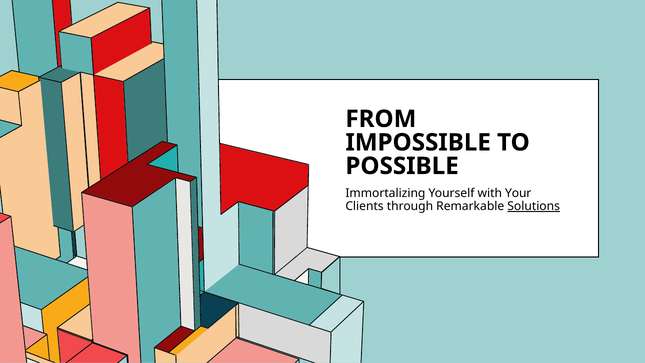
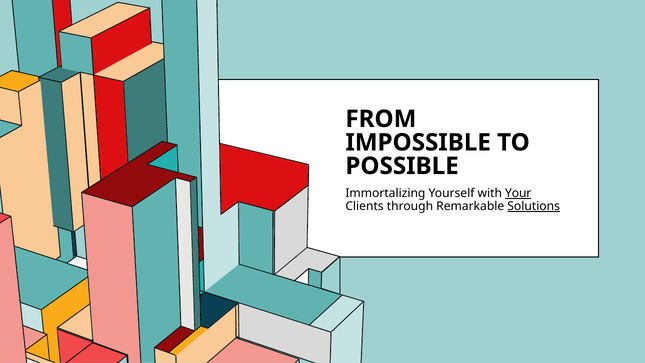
Your underline: none -> present (518, 193)
